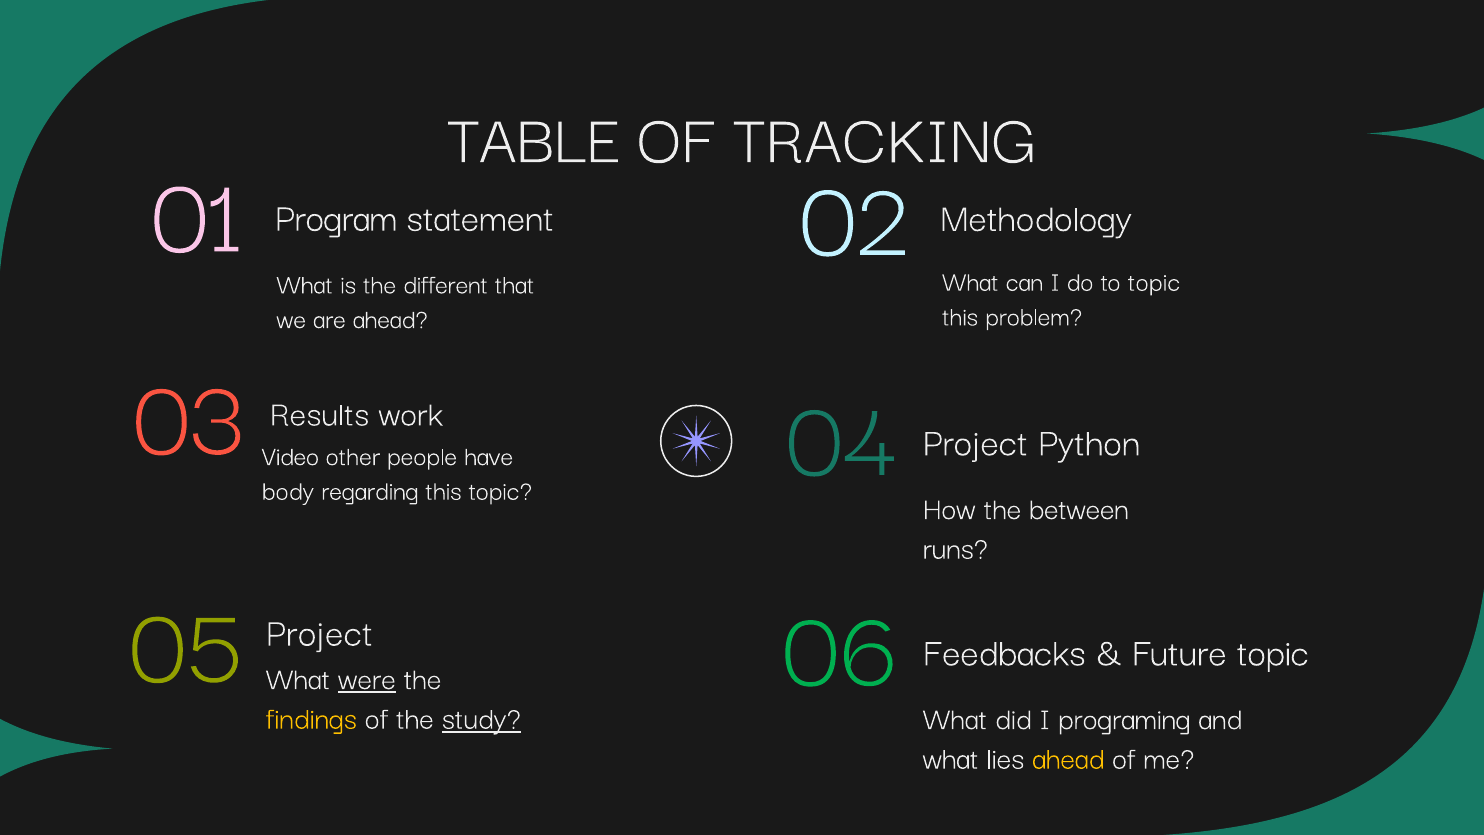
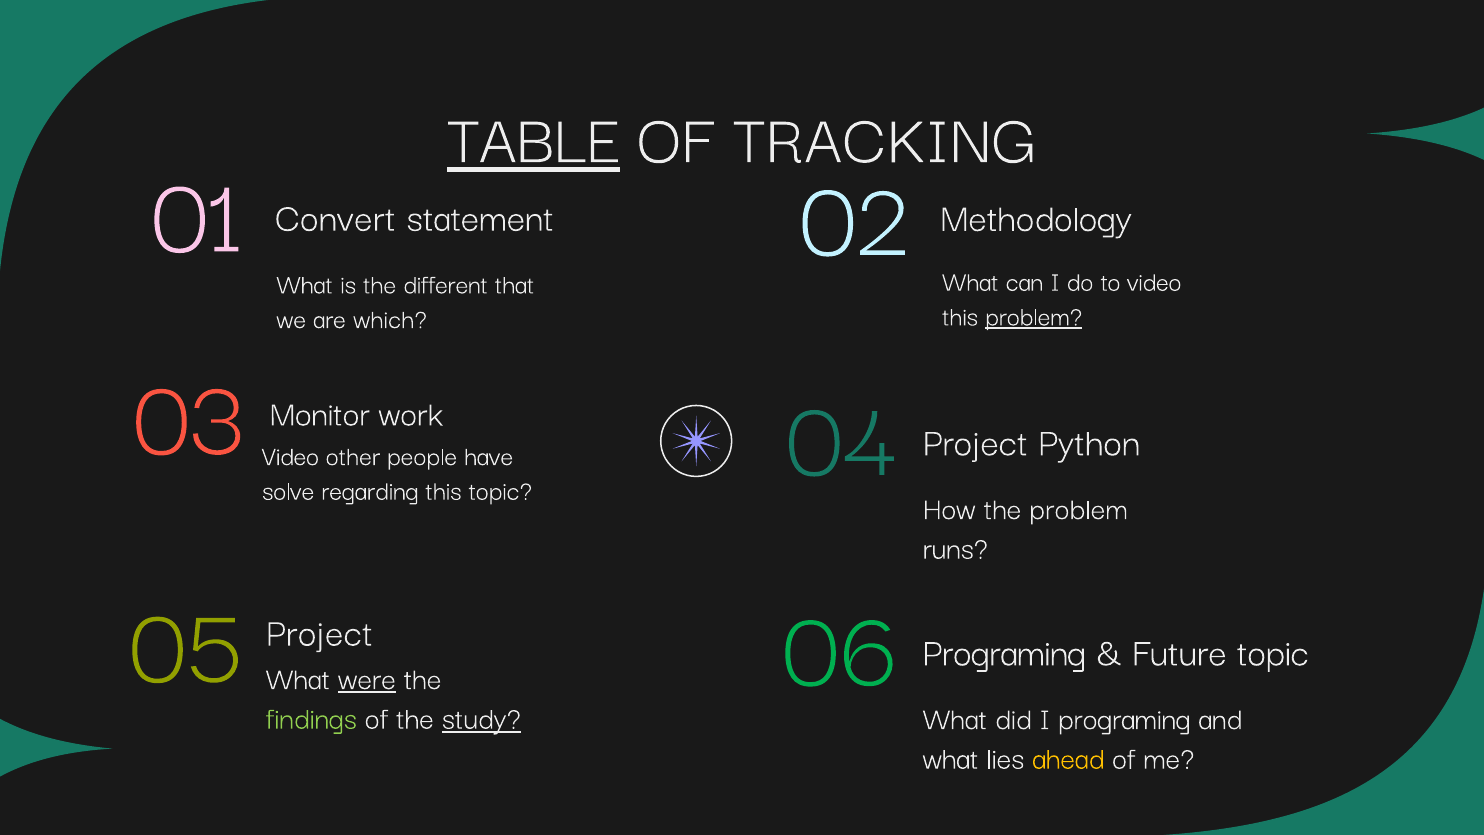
TABLE underline: none -> present (534, 138)
Program: Program -> Convert (336, 217)
to topic: topic -> video (1154, 281)
problem underline: none -> present (1034, 316)
are ahead: ahead -> which (390, 318)
Results: Results -> Monitor (320, 413)
body: body -> solve (288, 490)
the between: between -> problem (1079, 508)
Feedbacks: Feedbacks -> Programing (1004, 652)
findings colour: yellow -> light green (311, 718)
